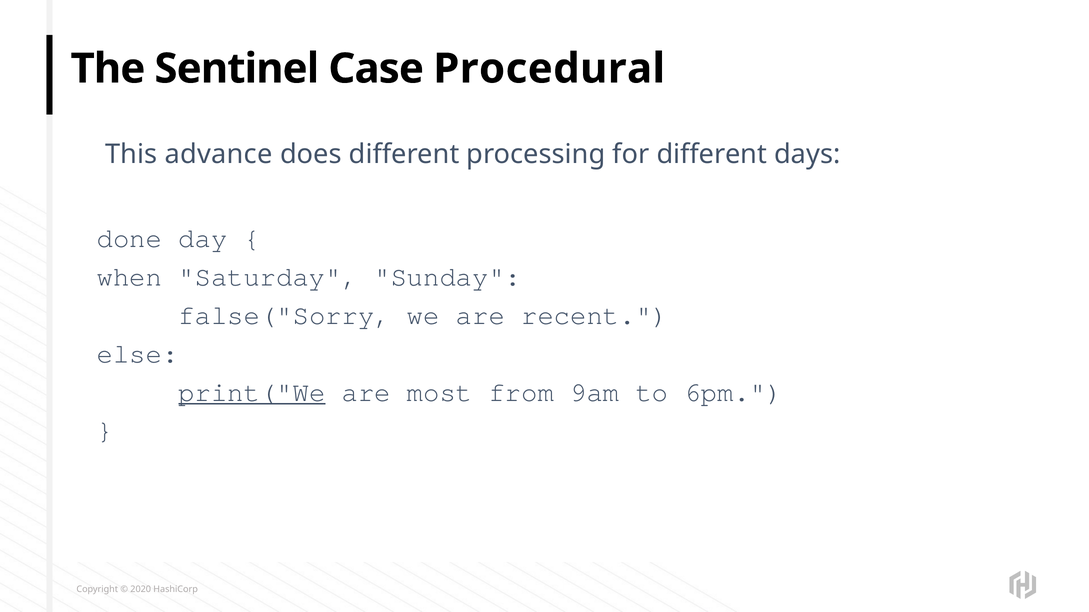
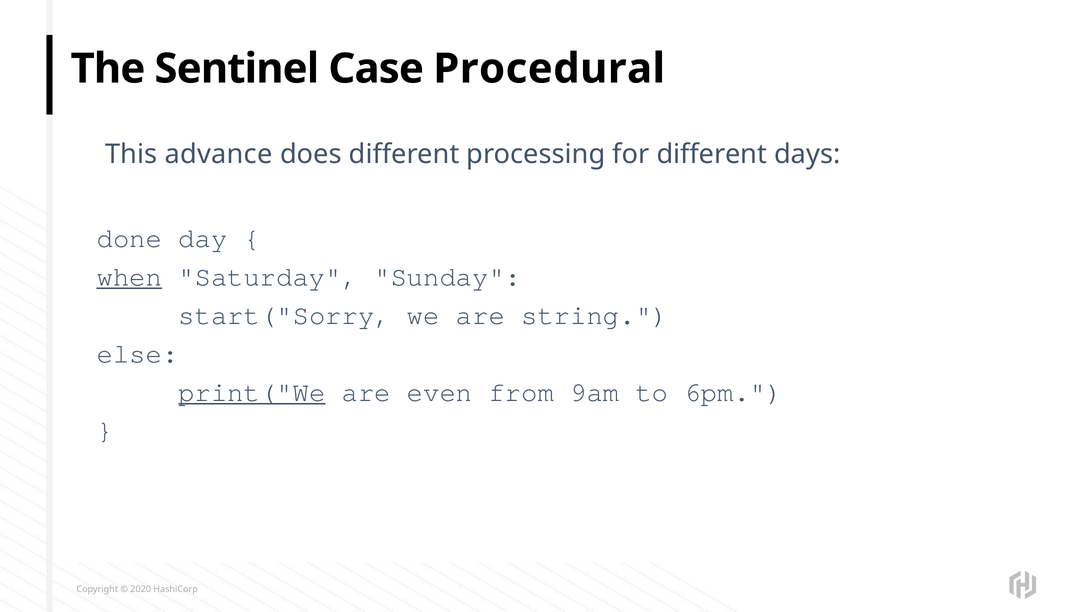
when underline: none -> present (129, 277)
false("Sorry: false("Sorry -> start("Sorry (285, 315)
recent: recent -> string (595, 315)
most: most -> even (440, 392)
